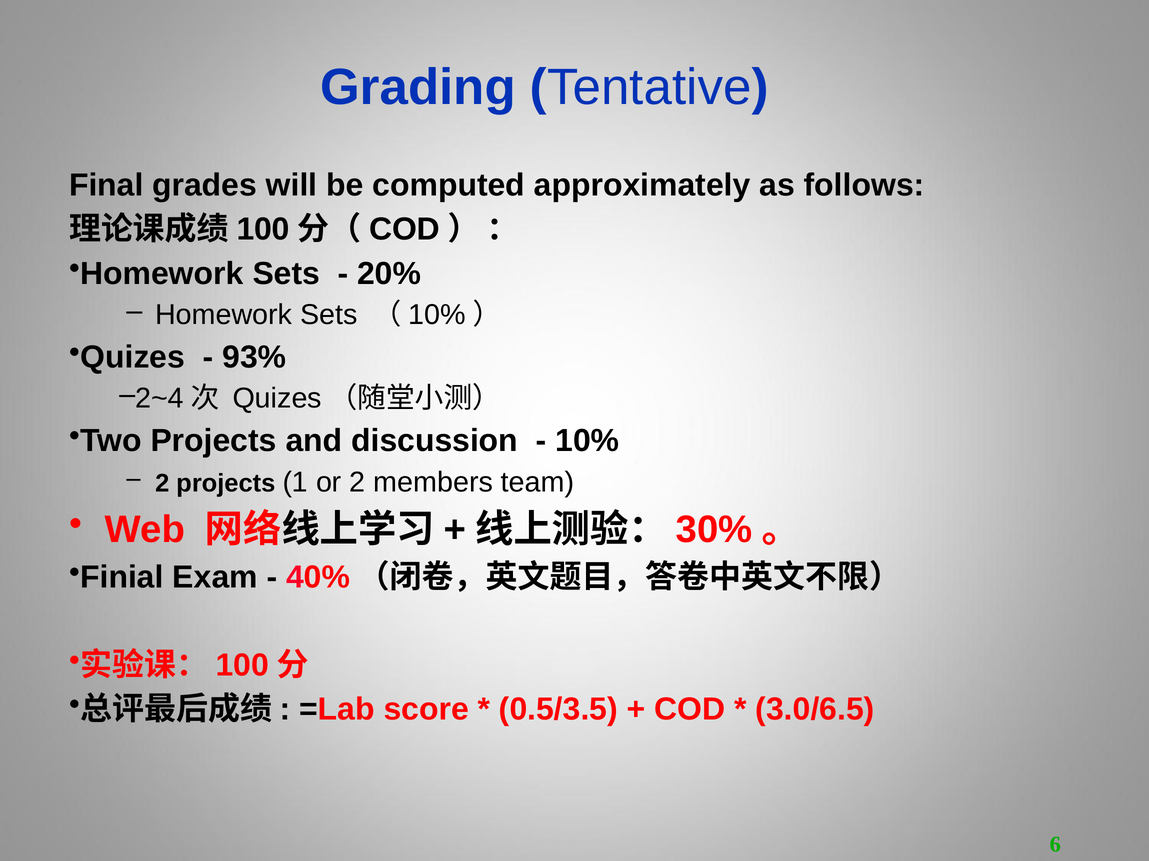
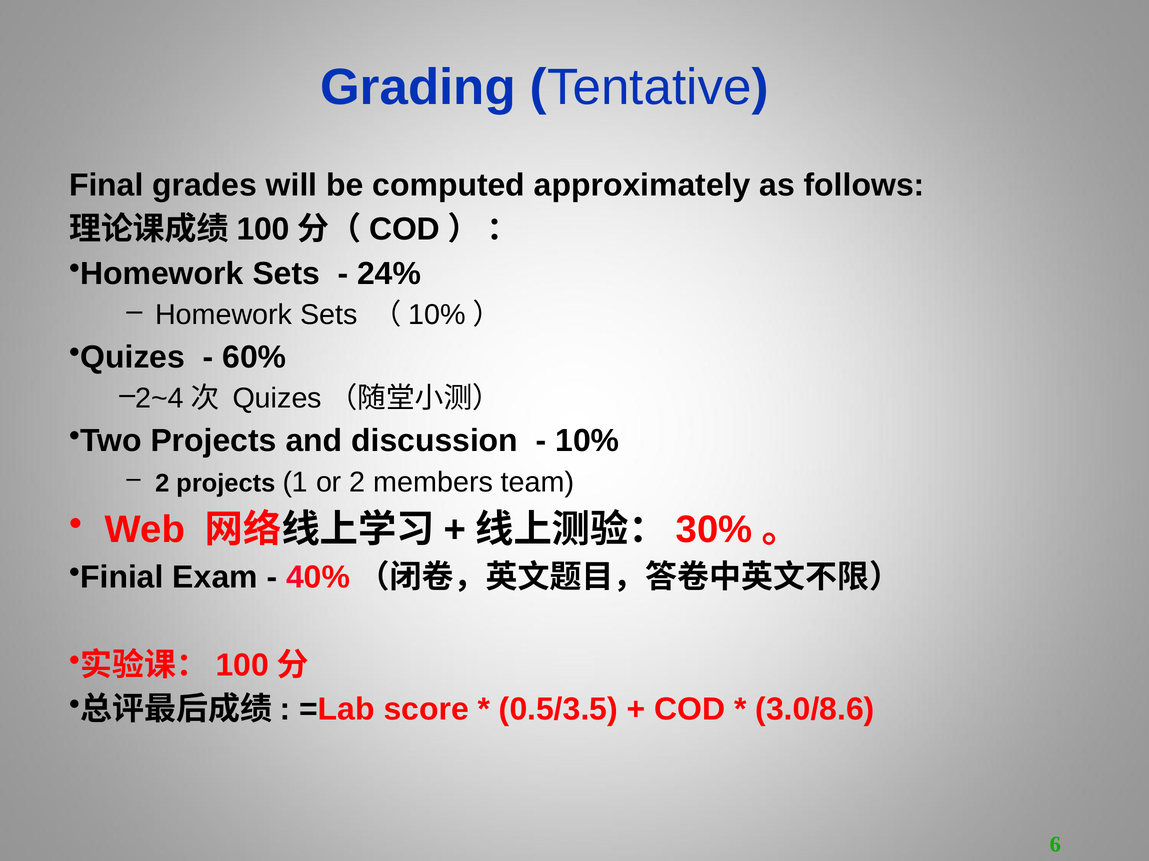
20%: 20% -> 24% (389, 274)
93%: 93% -> 60% (254, 357)
3.0/6.5: 3.0/6.5 -> 3.0/8.6 (815, 710)
